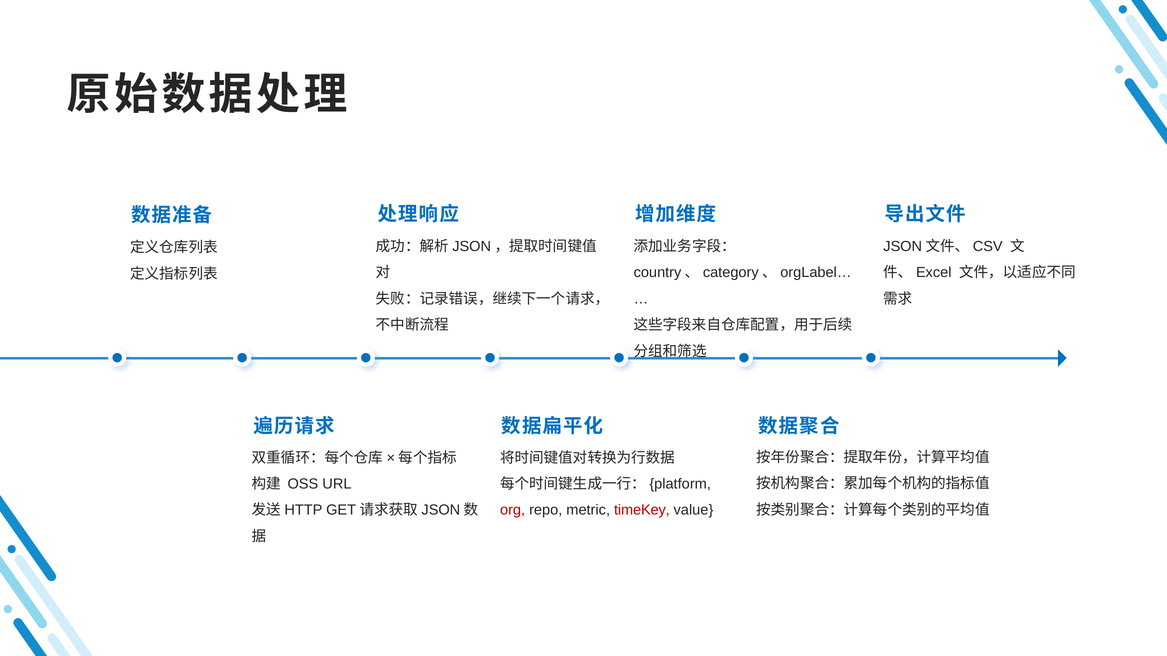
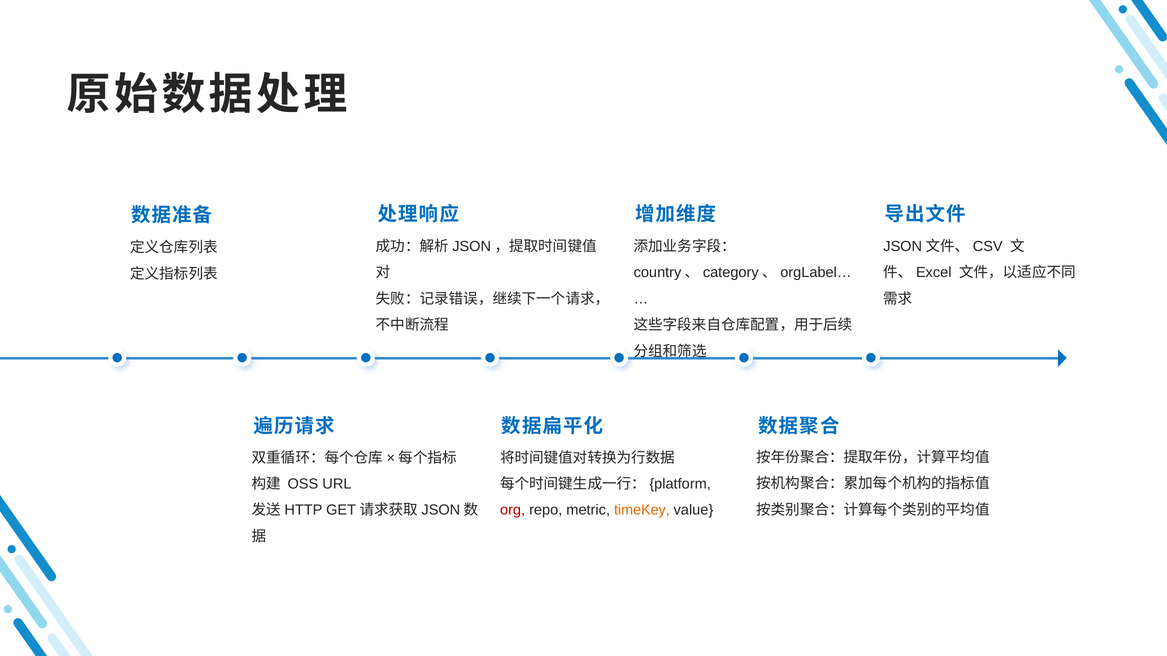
timeKey colour: red -> orange (642, 511)
